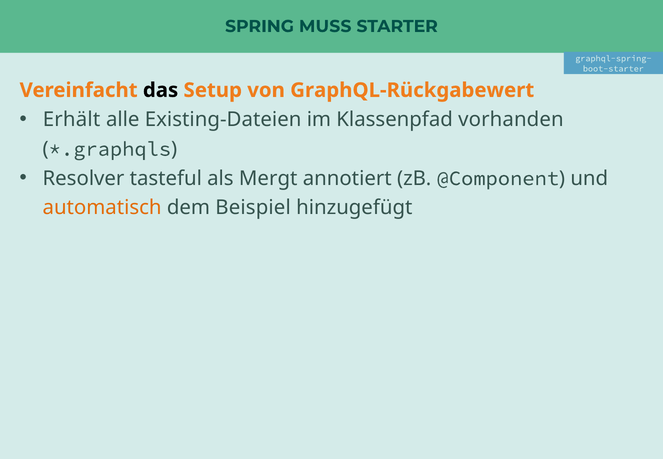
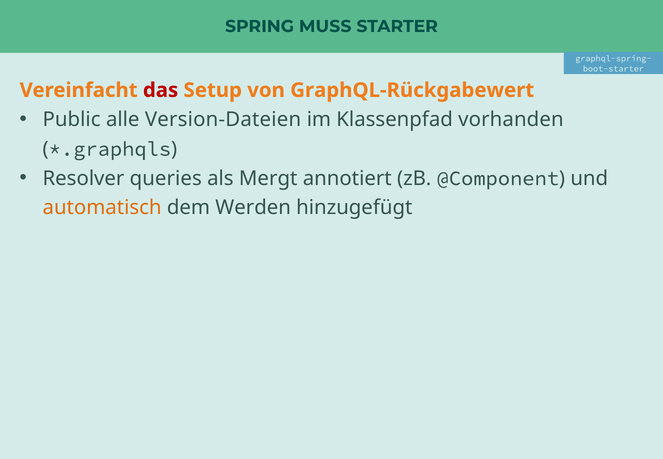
das colour: black -> red (161, 90)
Erhält: Erhält -> Public (72, 120)
Existing-Dateien: Existing-Dateien -> Version-Dateien (223, 120)
tasteful: tasteful -> queries (166, 178)
Beispiel: Beispiel -> Werden (253, 208)
